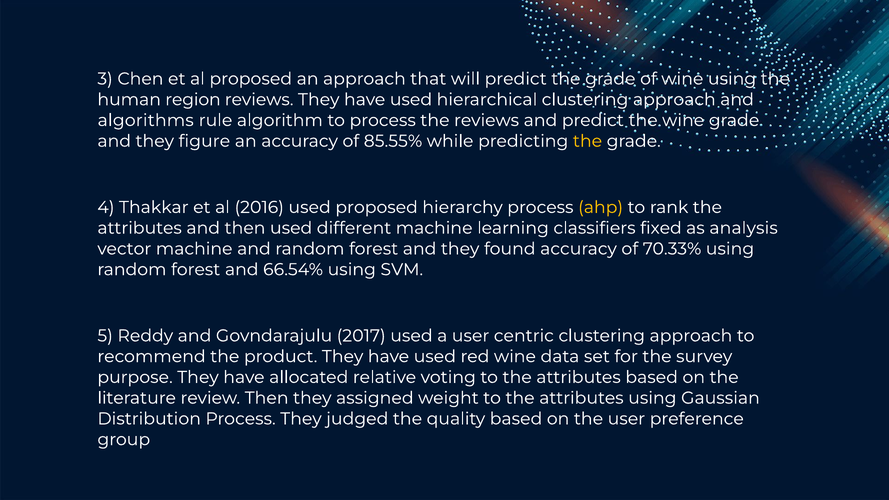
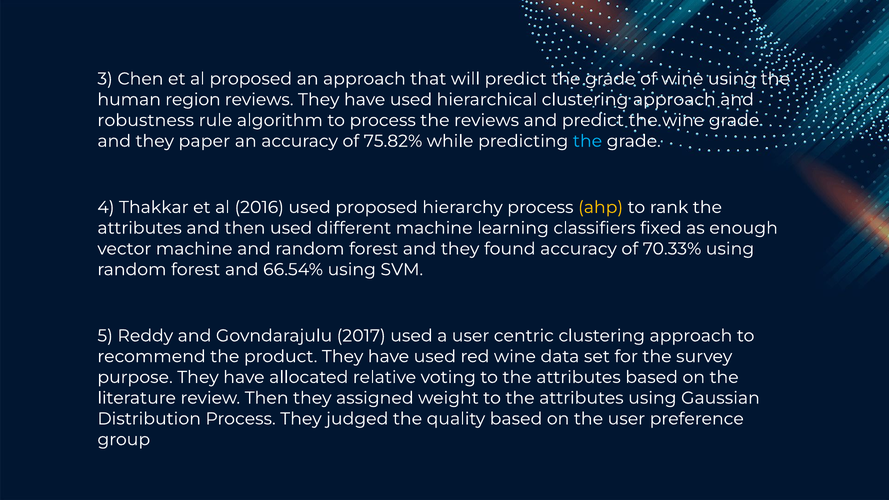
algorithms: algorithms -> robustness (146, 120)
figure: figure -> paper (204, 141)
85.55%: 85.55% -> 75.82% (393, 141)
the colour: yellow -> light blue (588, 141)
analysis: analysis -> enough (744, 228)
